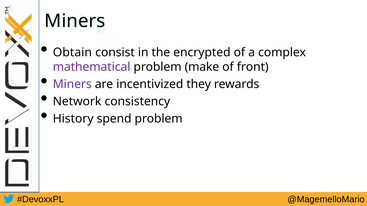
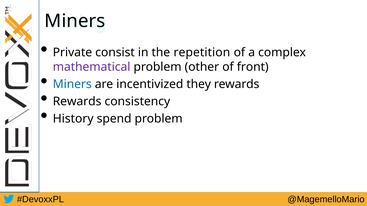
Obtain: Obtain -> Private (72, 53)
encrypted: encrypted -> repetition (202, 53)
make: make -> other (202, 67)
Miners colour: purple -> blue (72, 84)
Network: Network -> Rewards (77, 102)
